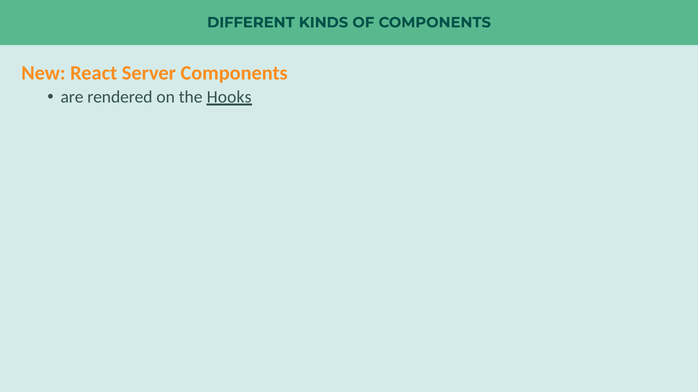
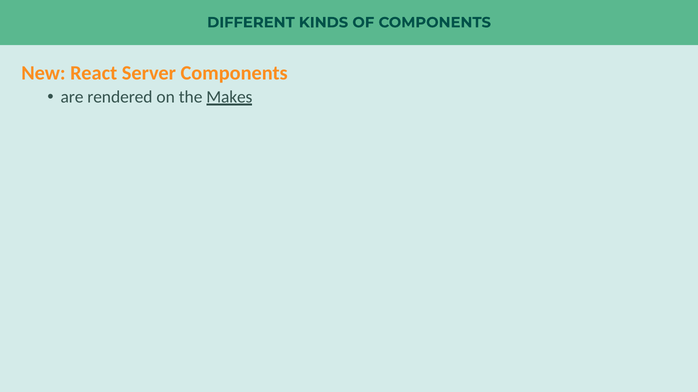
Hooks: Hooks -> Makes (229, 97)
